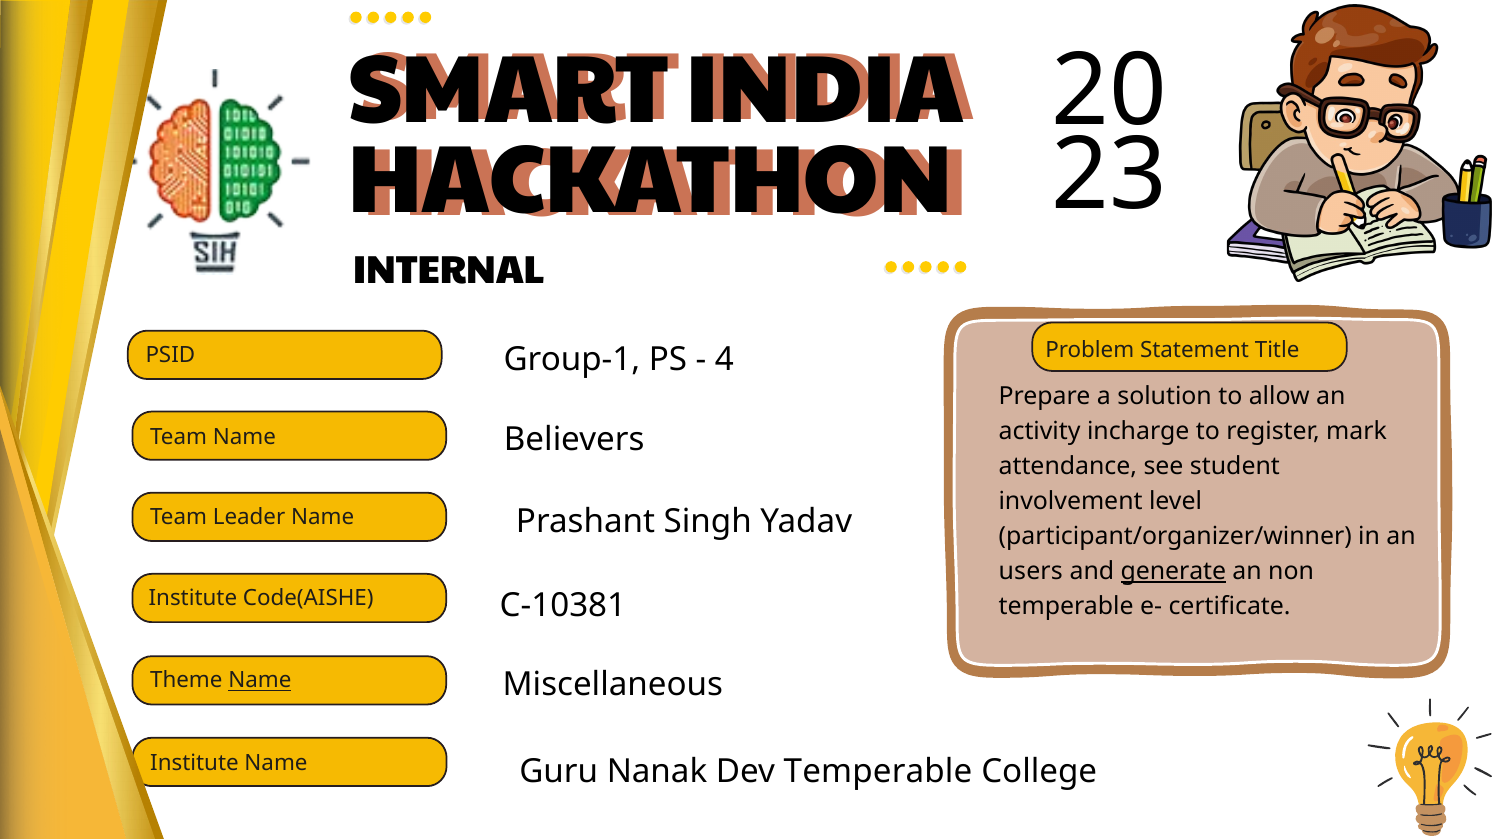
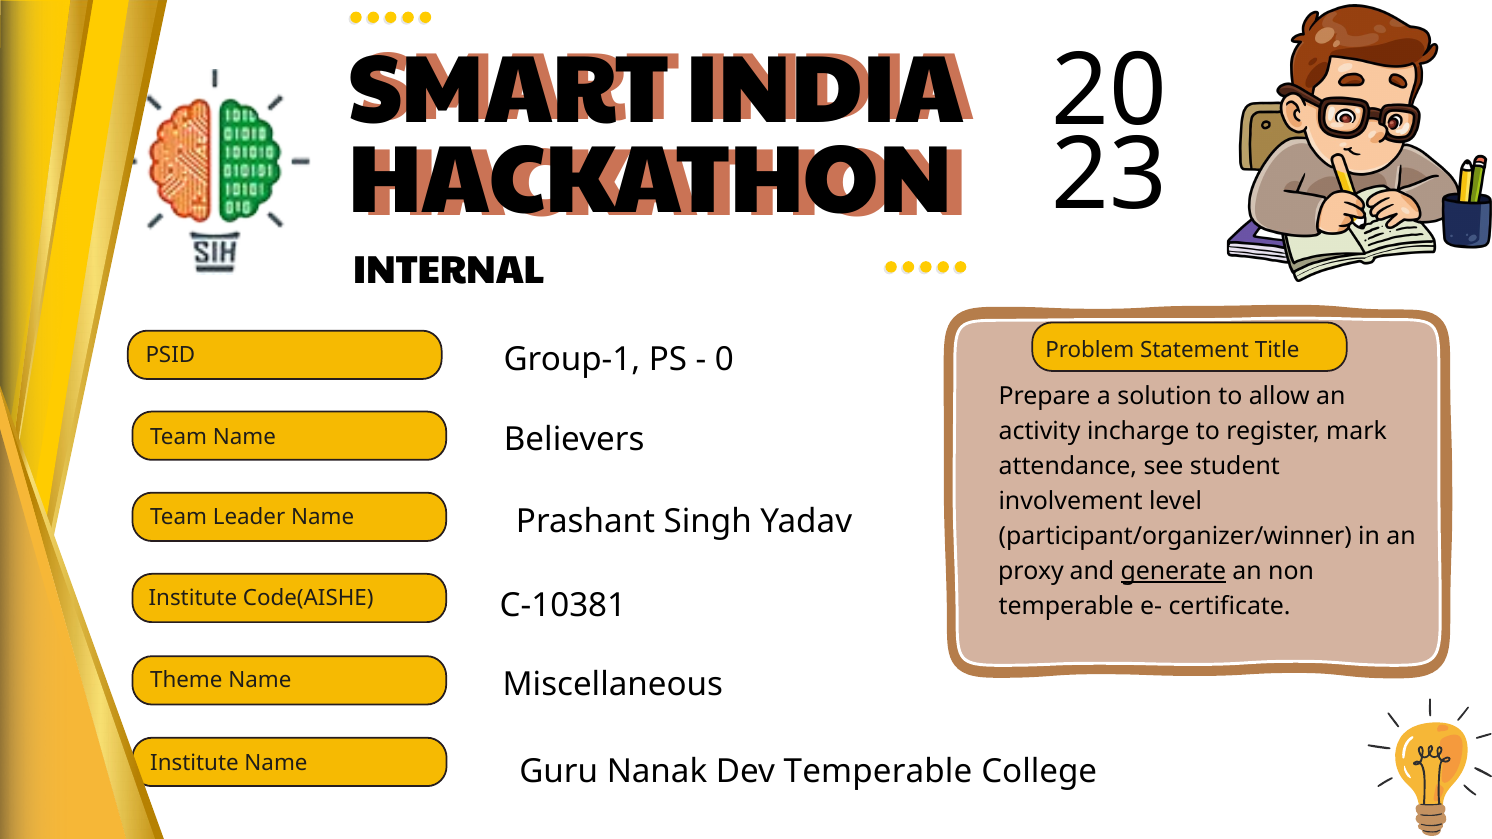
4: 4 -> 0 (724, 359)
users: users -> proxy (1031, 572)
Name underline: present -> none (260, 681)
